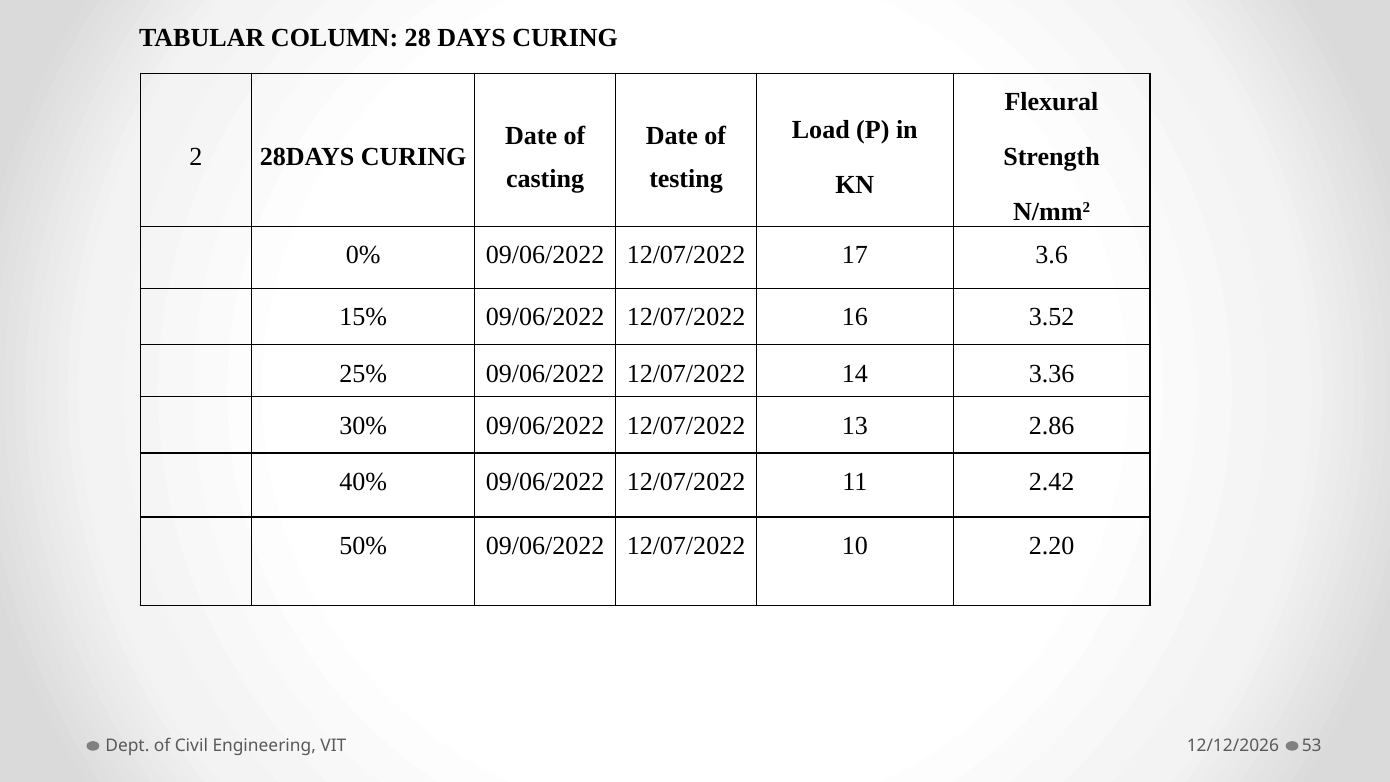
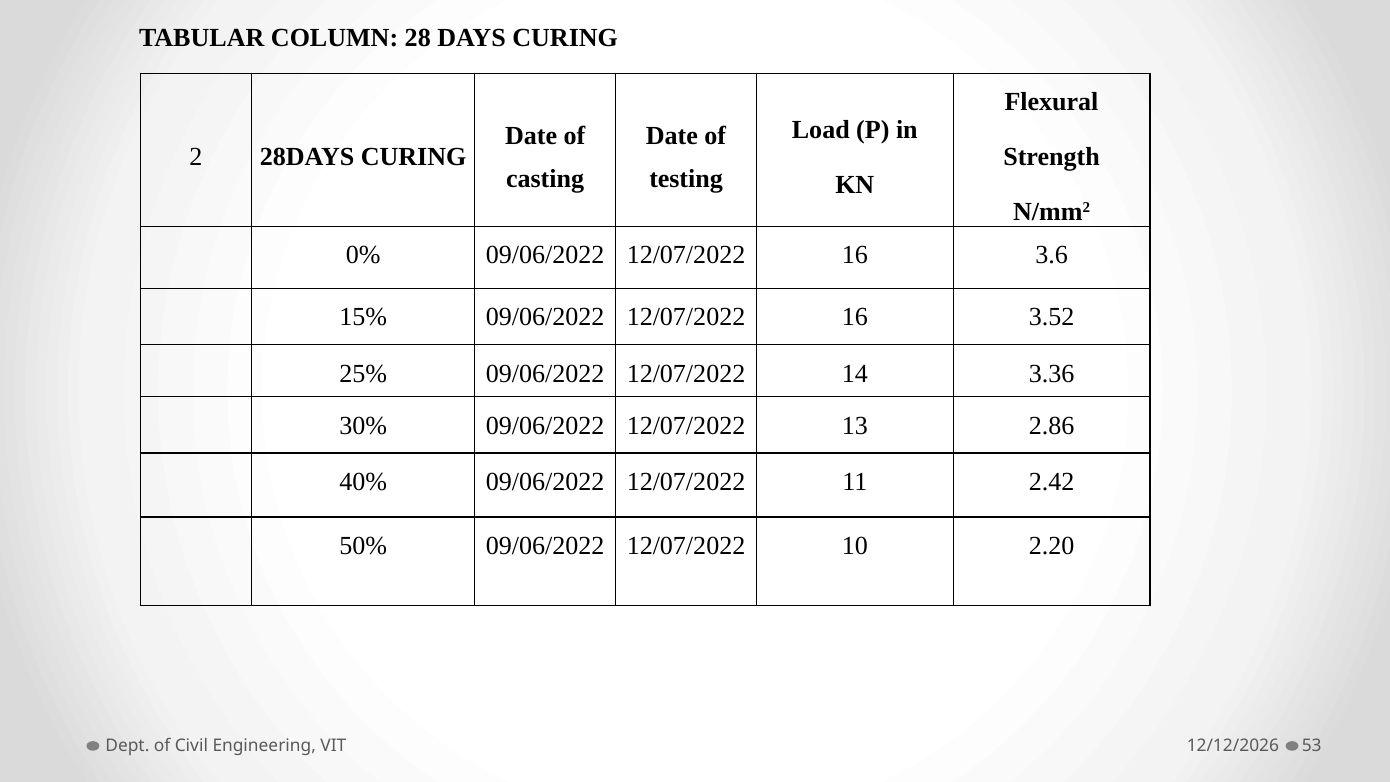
0% 09/06/2022 12/07/2022 17: 17 -> 16 (855, 255)
